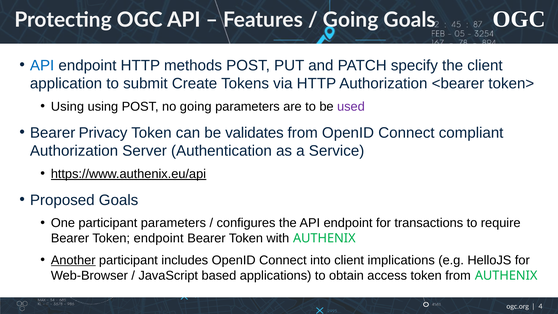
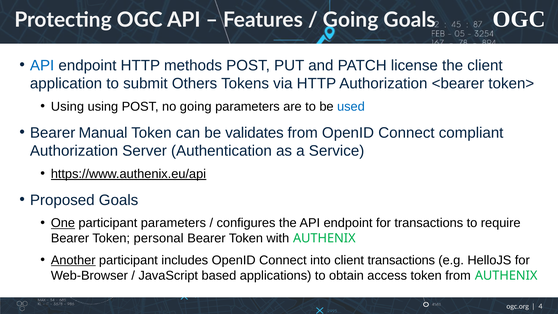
specify: specify -> license (414, 65)
Create: Create -> Others (195, 84)
used colour: purple -> blue (351, 107)
Privacy: Privacy -> Manual (103, 133)
One underline: none -> present (63, 223)
Token endpoint: endpoint -> personal (159, 238)
client implications: implications -> transactions (401, 260)
